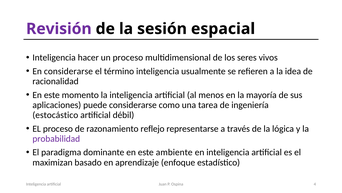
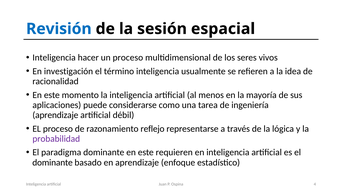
Revisión colour: purple -> blue (59, 29)
En considerarse: considerarse -> investigación (68, 71)
estocástico: estocástico -> aprendizaje (55, 115)
ambiente: ambiente -> requieren (174, 152)
maximizan: maximizan -> dominante (53, 162)
